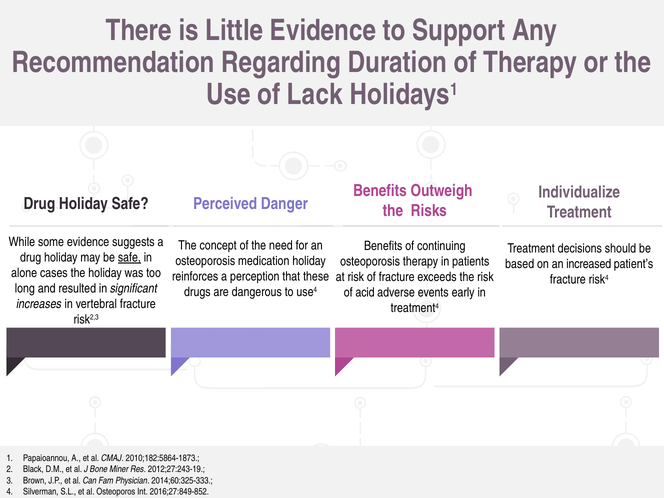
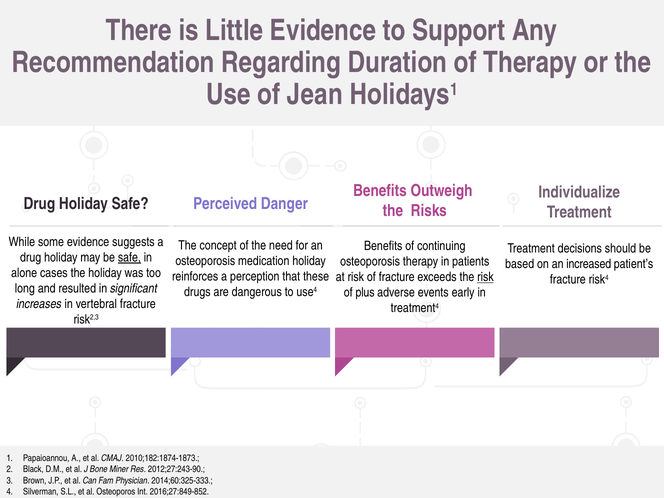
Lack: Lack -> Jean (315, 94)
risk underline: none -> present (485, 277)
acid: acid -> plus (365, 293)
2010;182:5864-1873: 2010;182:5864-1873 -> 2010;182:1874-1873 (163, 458)
2012;27:243-19: 2012;27:243-19 -> 2012;27:243-90 (176, 469)
